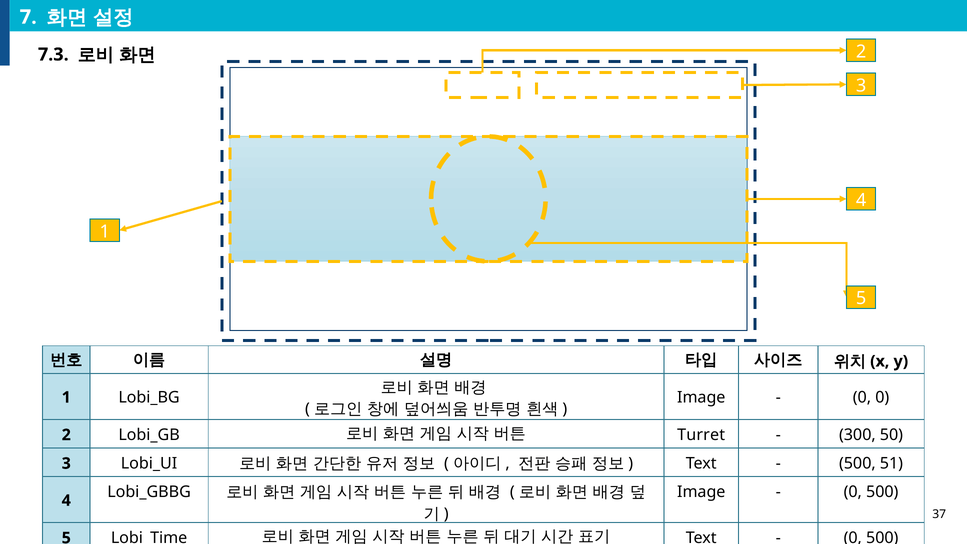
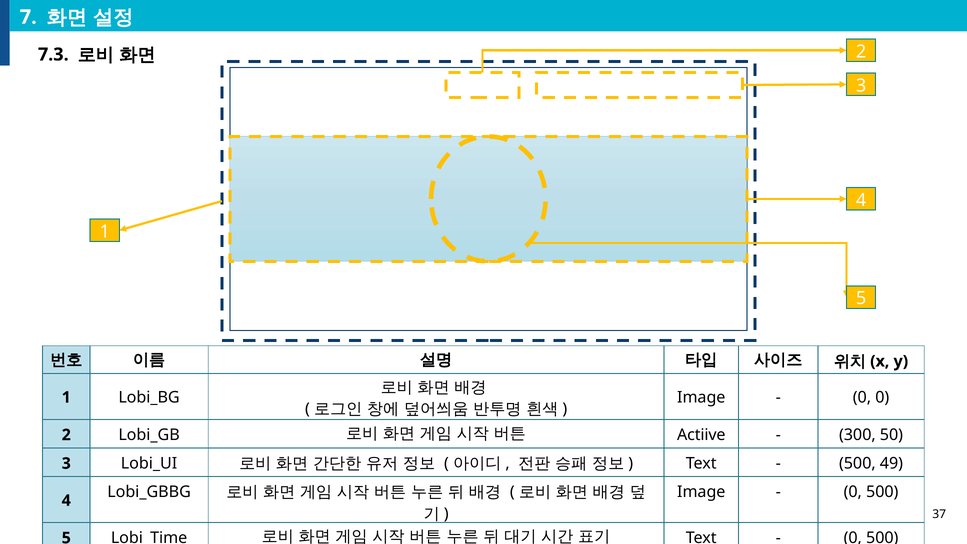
Turret: Turret -> Actiive (701, 435)
51: 51 -> 49 (891, 463)
